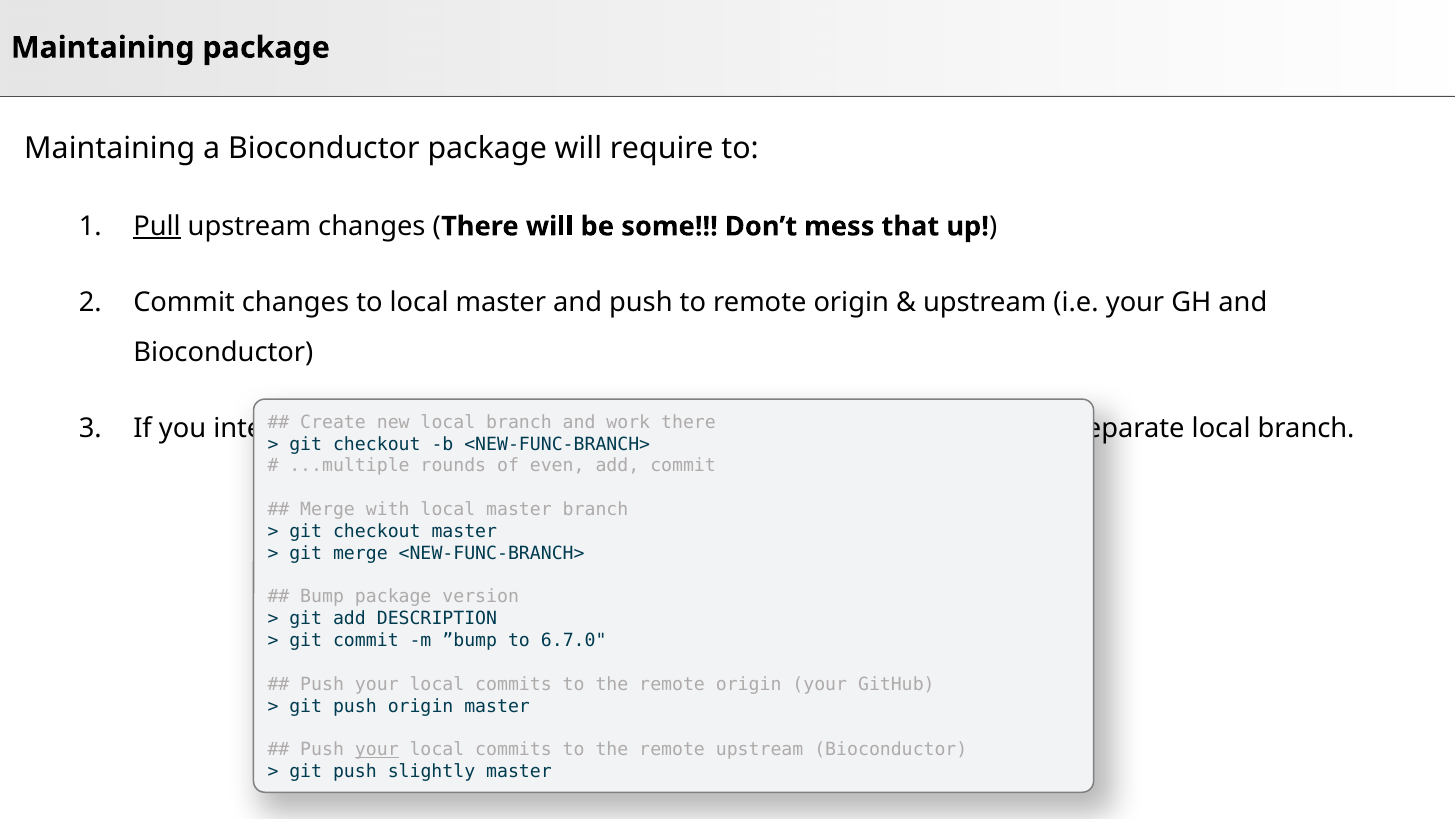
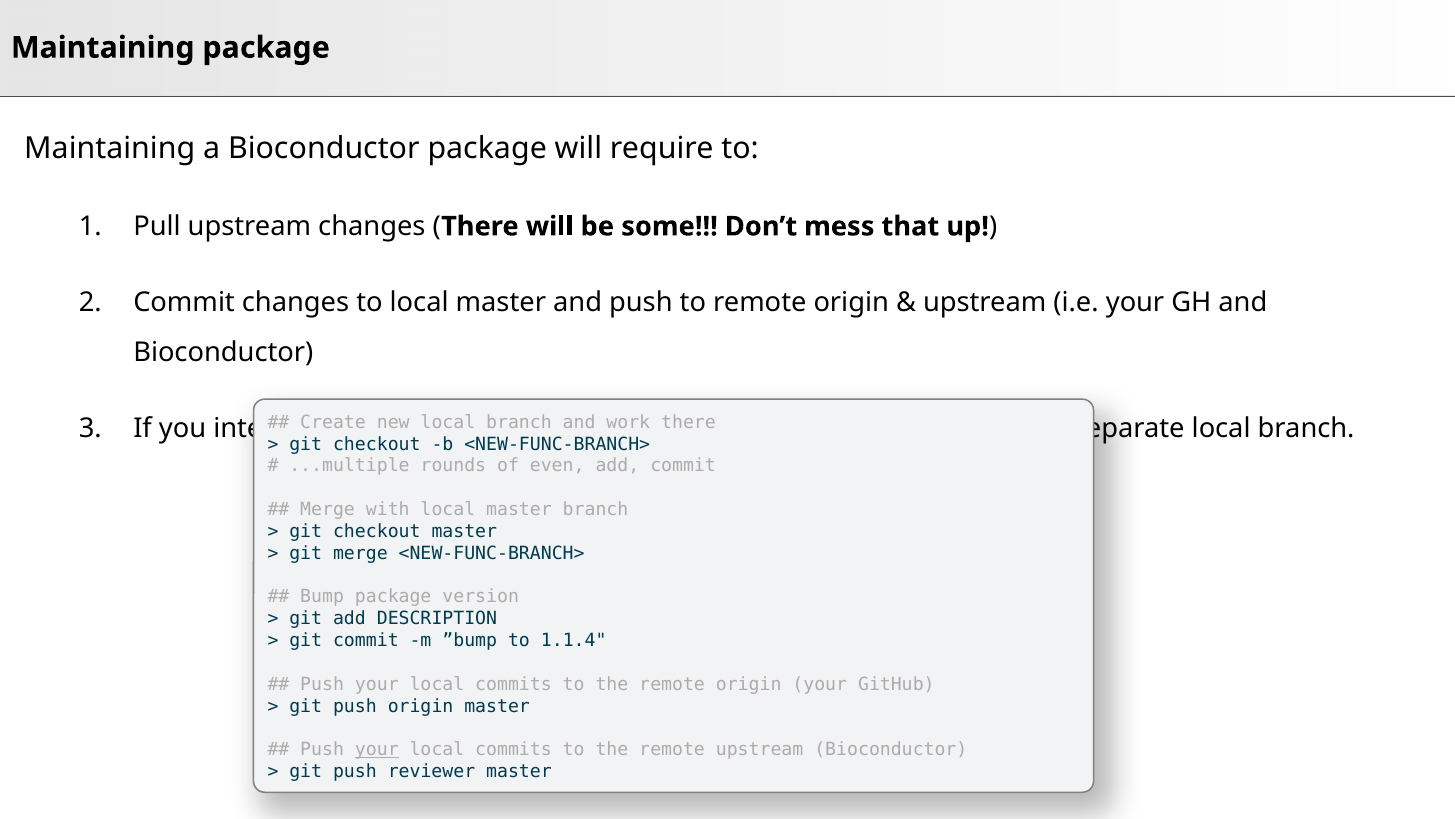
Pull underline: present -> none (157, 226)
6.7.0: 6.7.0 -> 1.1.4 (574, 640)
slightly: slightly -> reviewer (432, 771)
